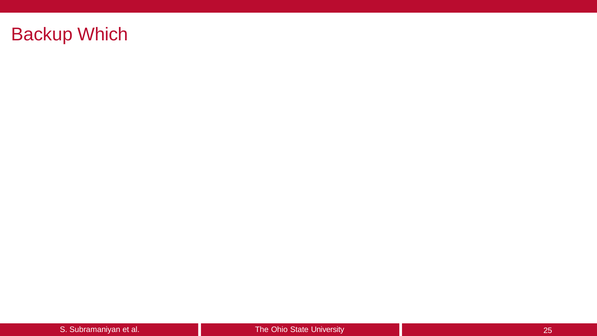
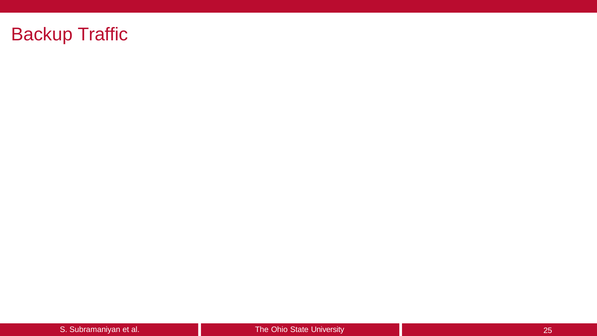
Which: Which -> Traffic (103, 34)
